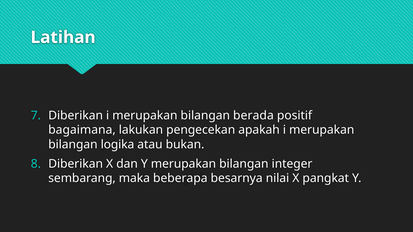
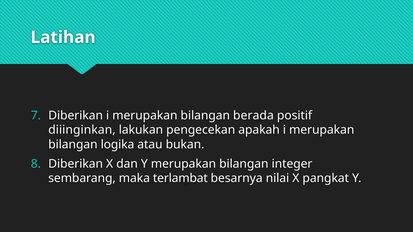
bagaimana: bagaimana -> diiinginkan (82, 130)
beberapa: beberapa -> terlambat (180, 178)
